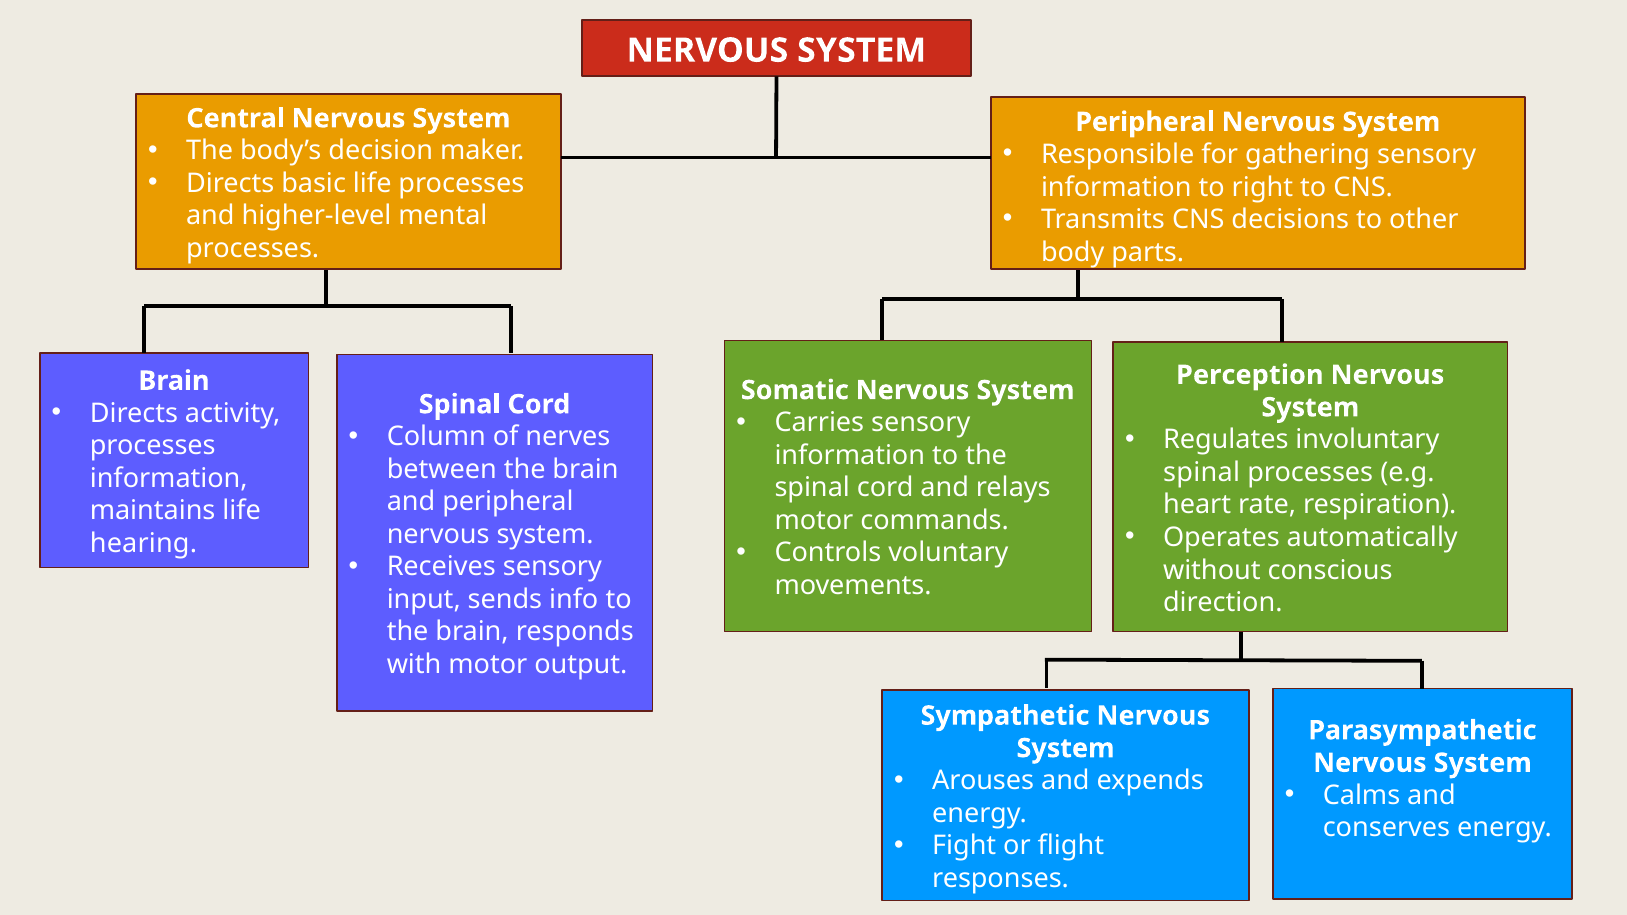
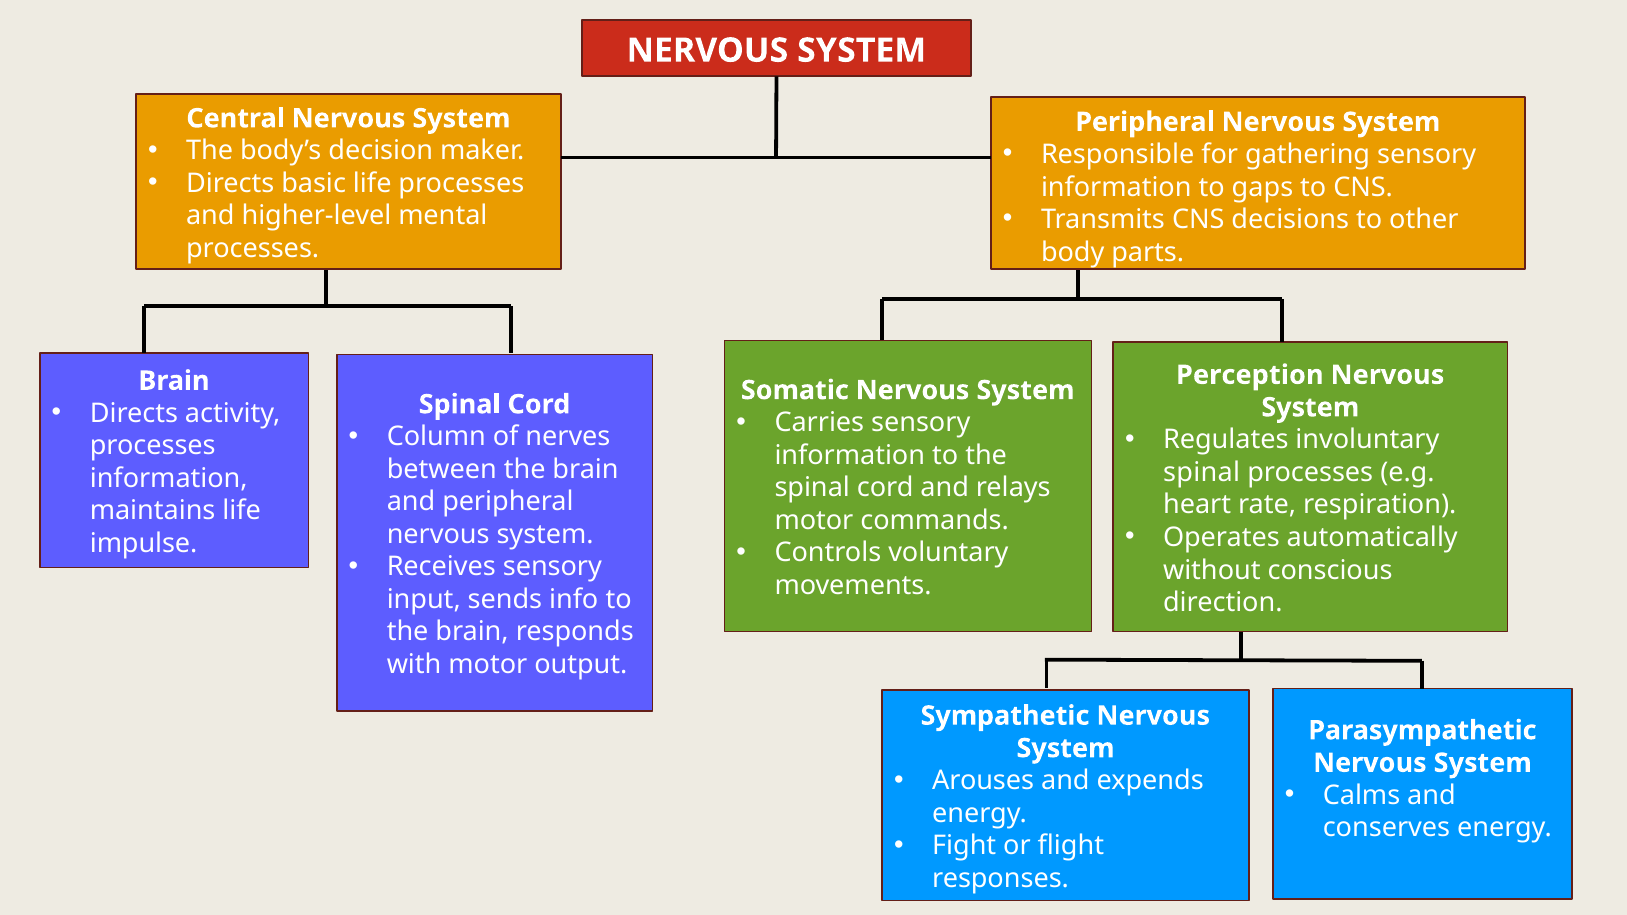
right: right -> gaps (1263, 187)
hearing: hearing -> impulse (144, 544)
